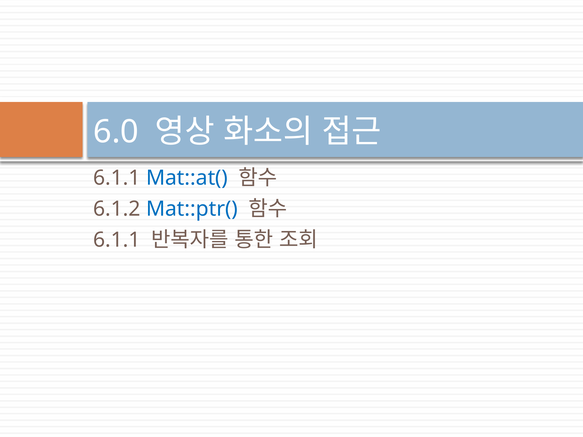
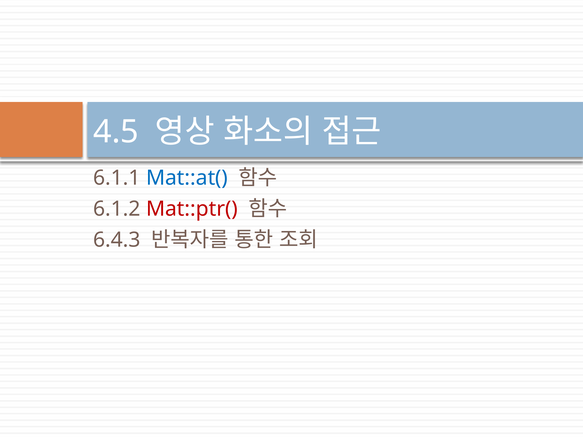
6.0: 6.0 -> 4.5 (116, 132)
Mat::ptr( colour: blue -> red (192, 209)
6.1.1: 6.1.1 -> 6.4.3 (117, 240)
